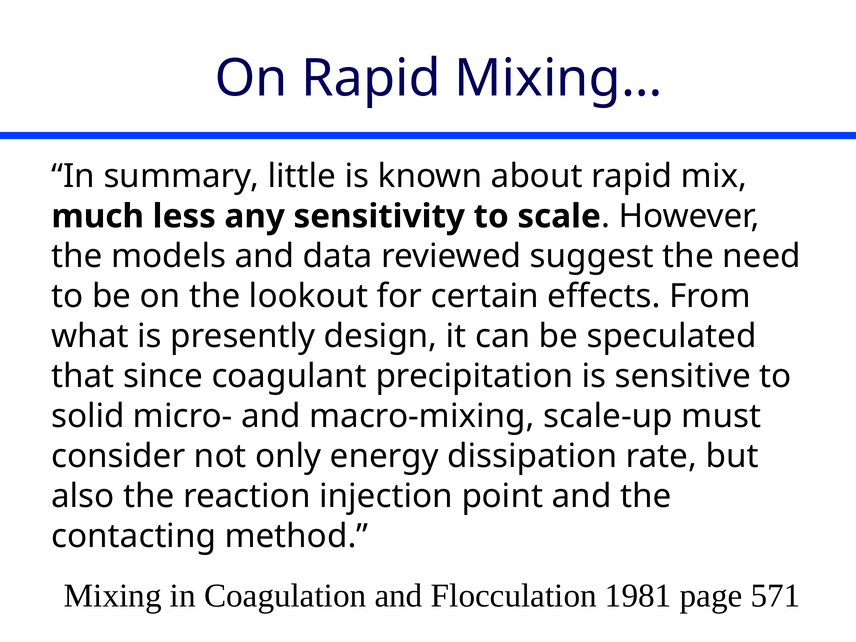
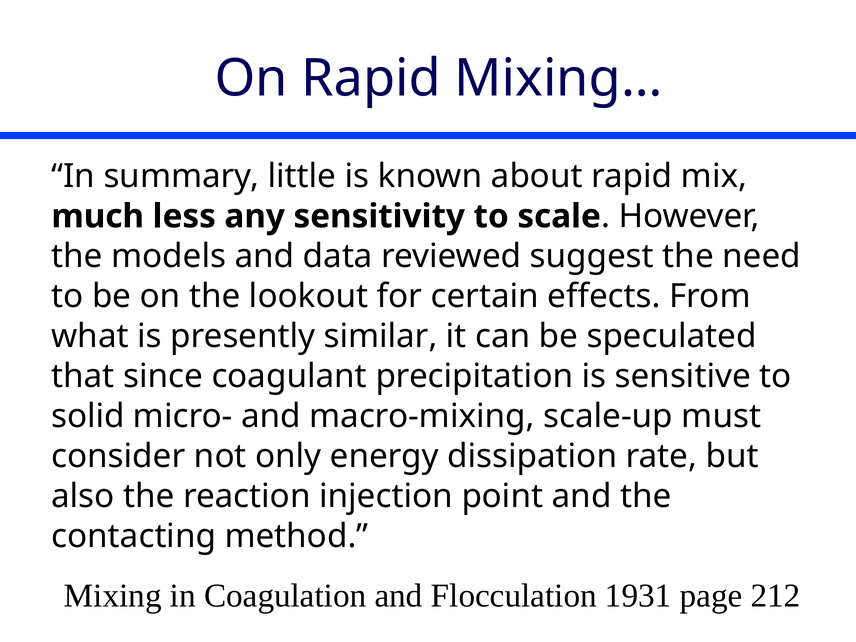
design: design -> similar (381, 336)
1981: 1981 -> 1931 (638, 596)
571: 571 -> 212 (776, 596)
